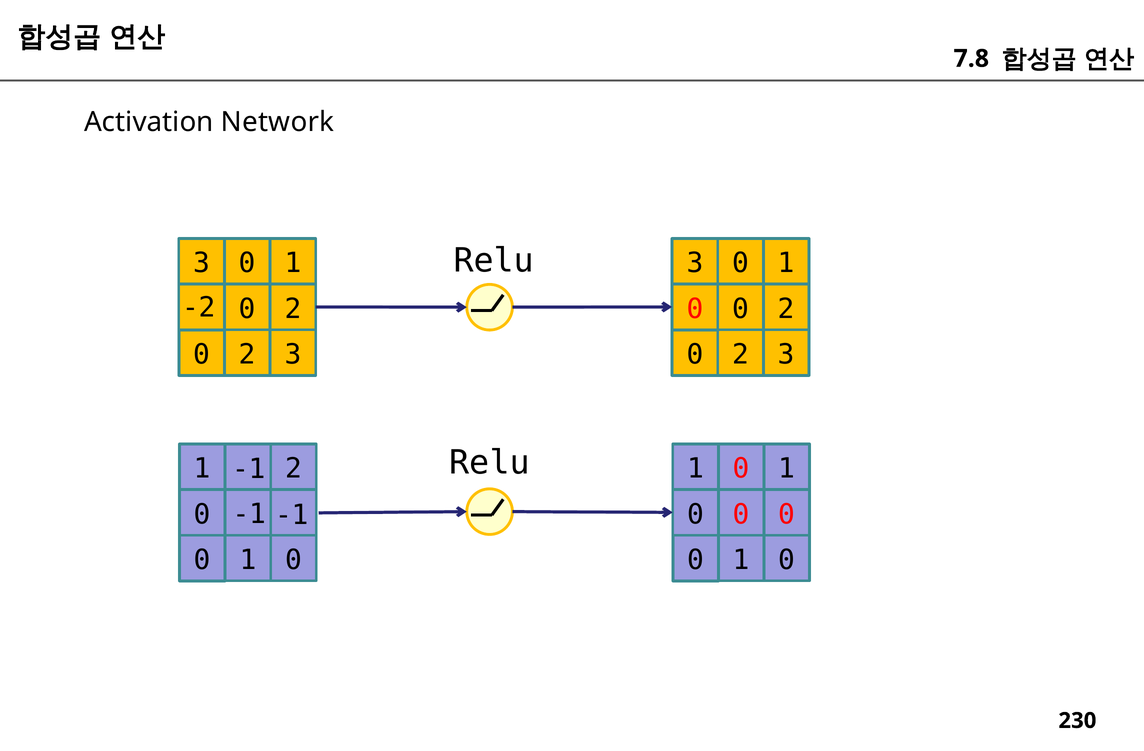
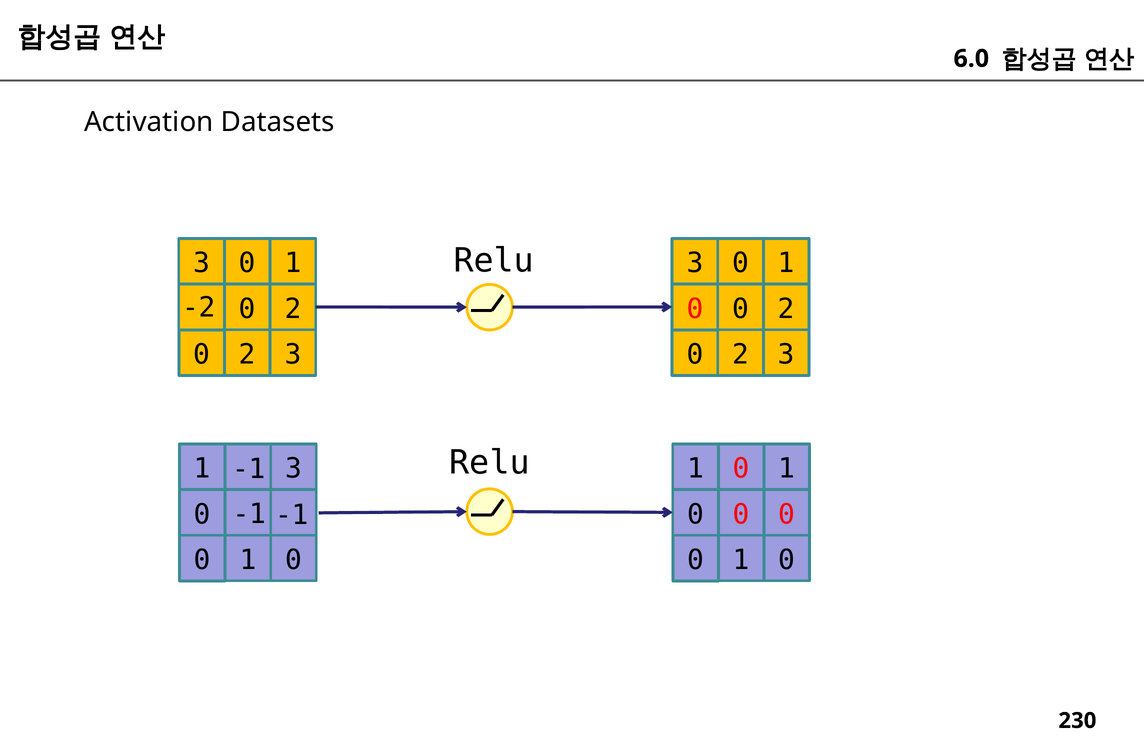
7.8: 7.8 -> 6.0 (971, 59)
Network: Network -> Datasets (278, 122)
1 2: 2 -> 3 (294, 469)
